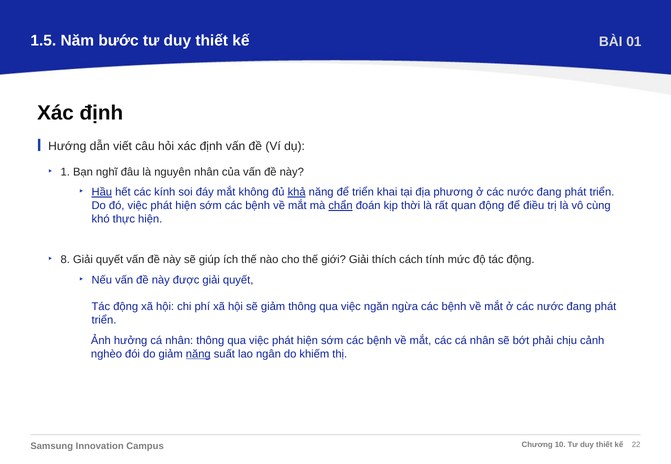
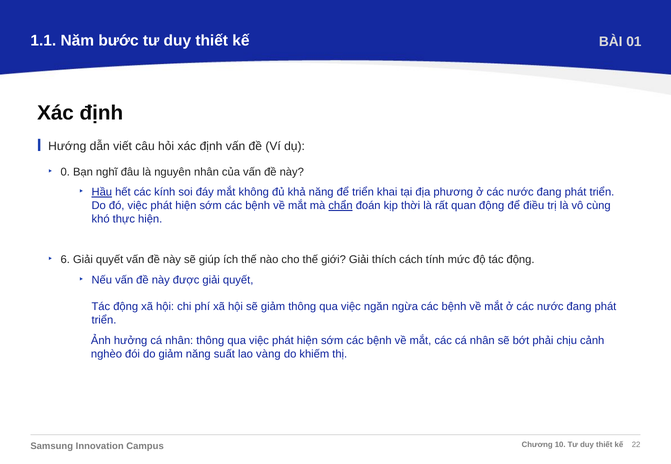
1.5: 1.5 -> 1.1 (43, 41)
1: 1 -> 0 (65, 172)
khả underline: present -> none (297, 193)
8: 8 -> 6 (65, 260)
năng underline: present -> none (198, 354)
ngân: ngân -> vàng (268, 354)
